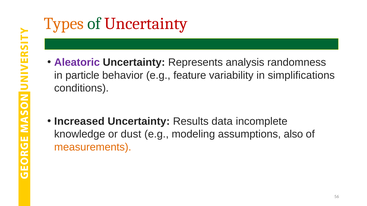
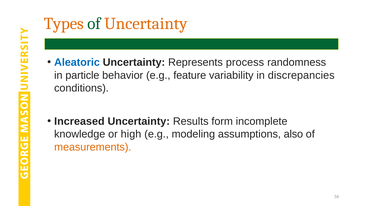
Uncertainty colour: red -> orange (146, 24)
Aleatoric colour: purple -> blue (77, 63)
analysis: analysis -> process (245, 63)
simplifications: simplifications -> discrepancies (301, 75)
data: data -> form (222, 122)
dust: dust -> high (131, 134)
